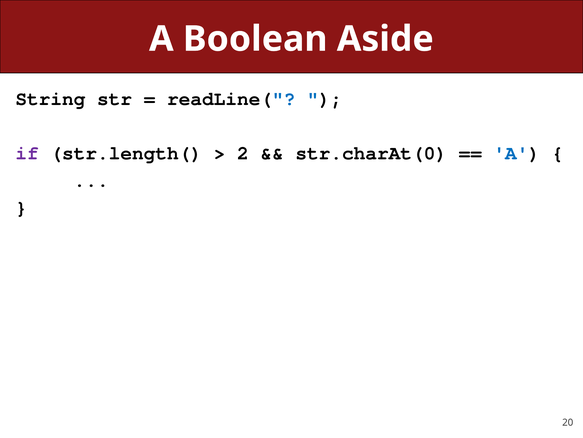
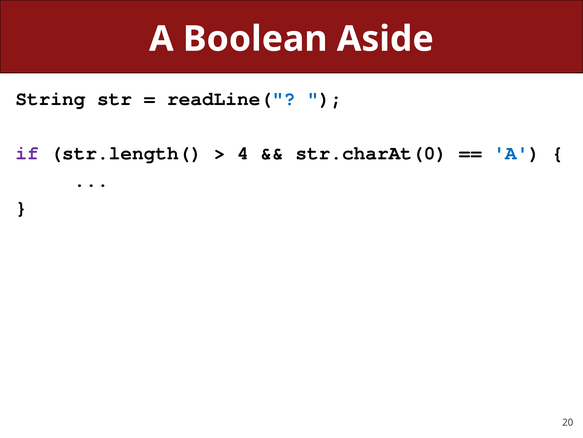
2: 2 -> 4 (243, 153)
